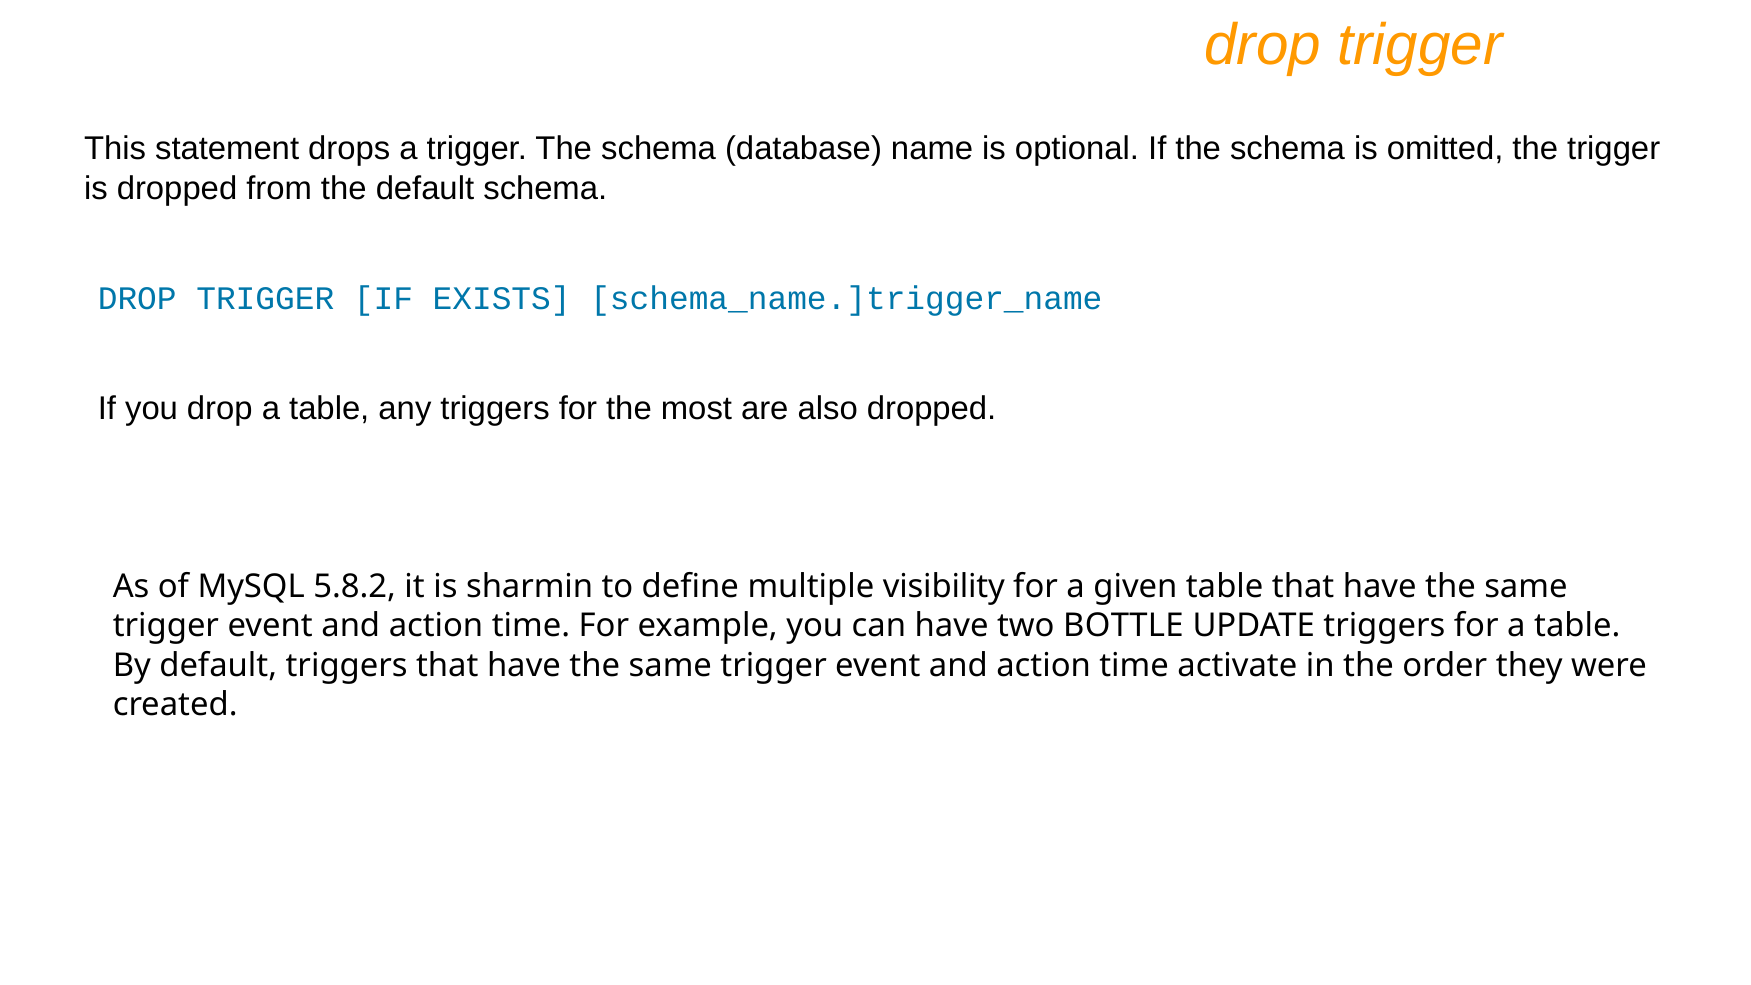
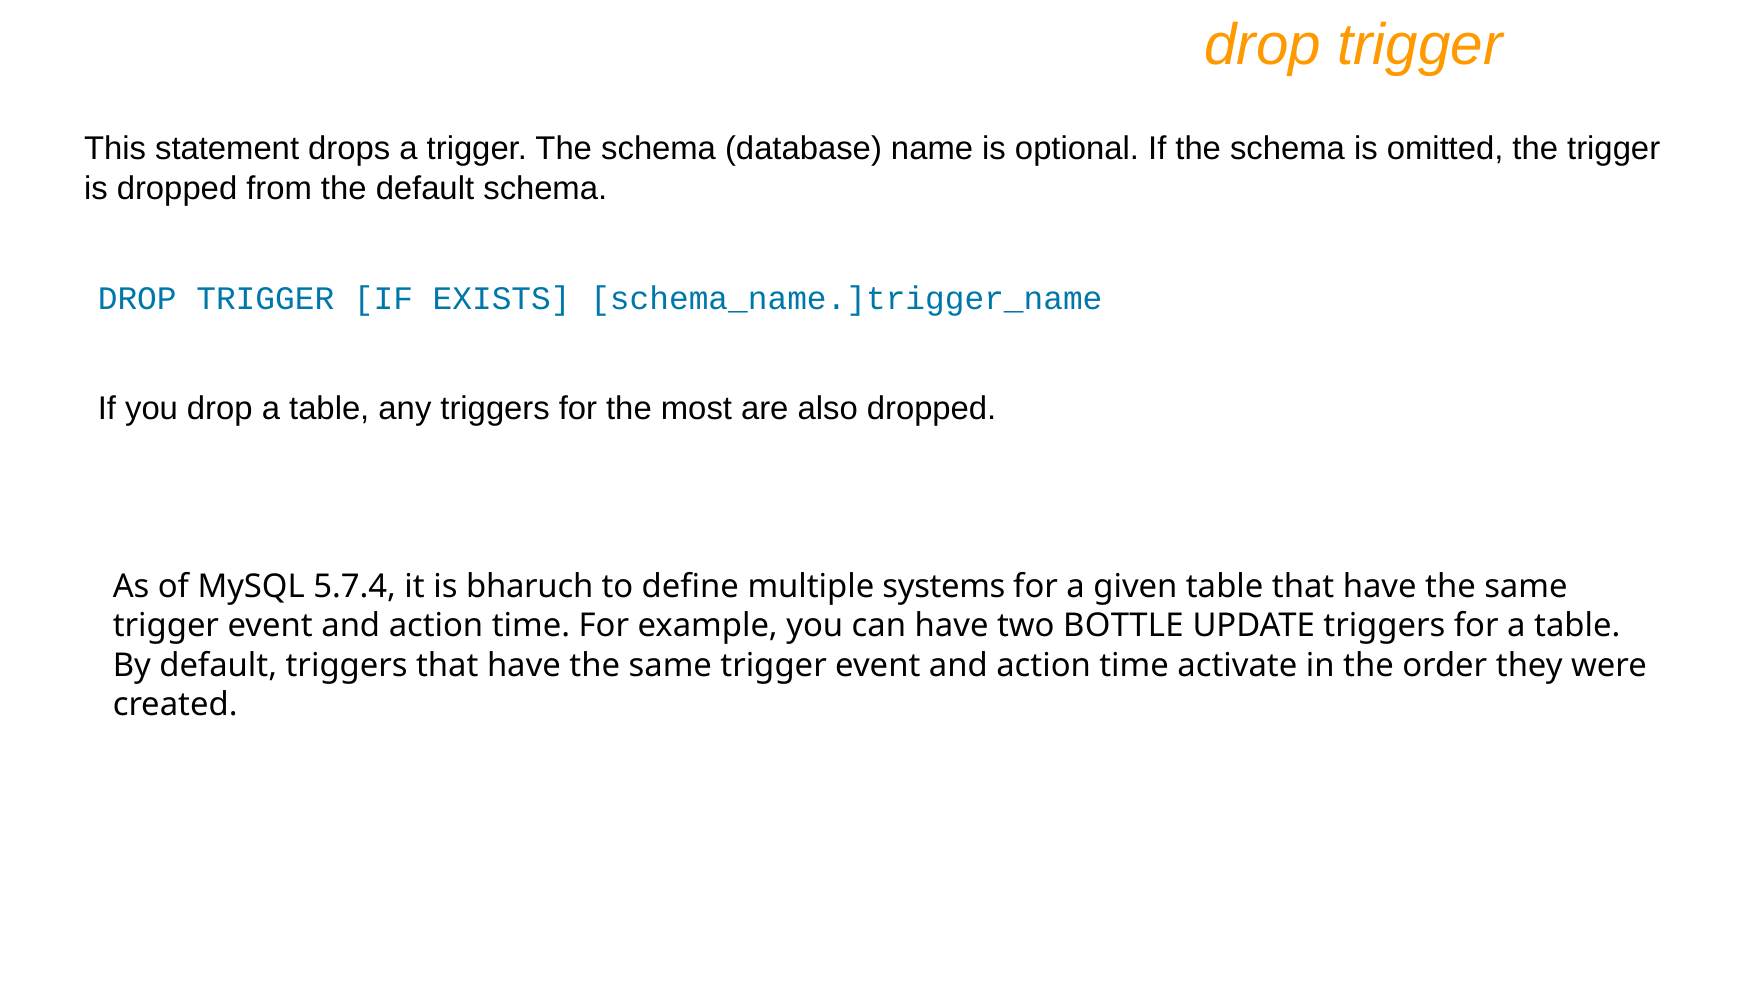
5.8.2: 5.8.2 -> 5.7.4 (355, 587)
sharmin: sharmin -> bharuch (530, 587)
visibility: visibility -> systems (944, 587)
